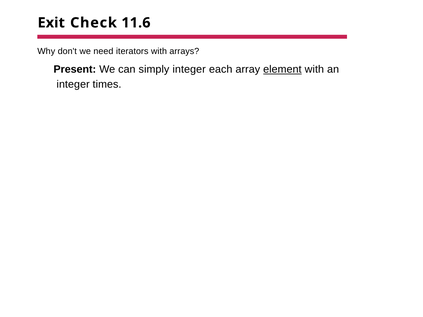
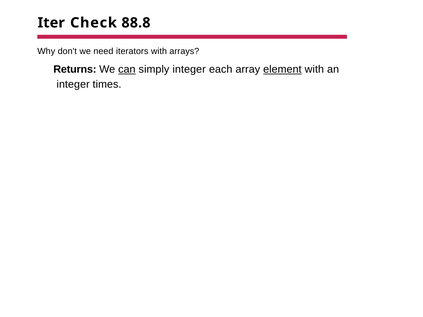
Exit: Exit -> Iter (51, 23)
11.6: 11.6 -> 88.8 (136, 23)
Present: Present -> Returns (75, 69)
can underline: none -> present (127, 69)
